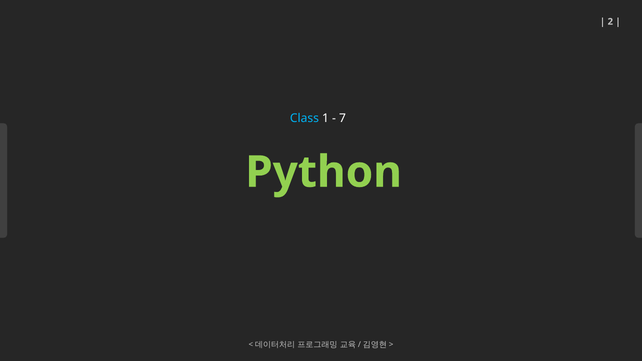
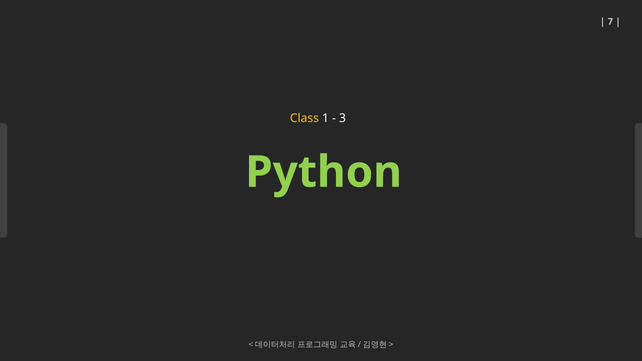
2: 2 -> 7 (610, 22)
Class colour: light blue -> yellow (304, 119)
7: 7 -> 3 (342, 119)
